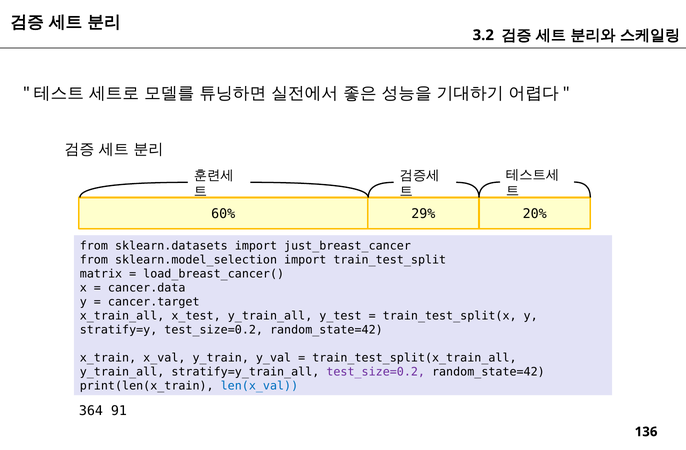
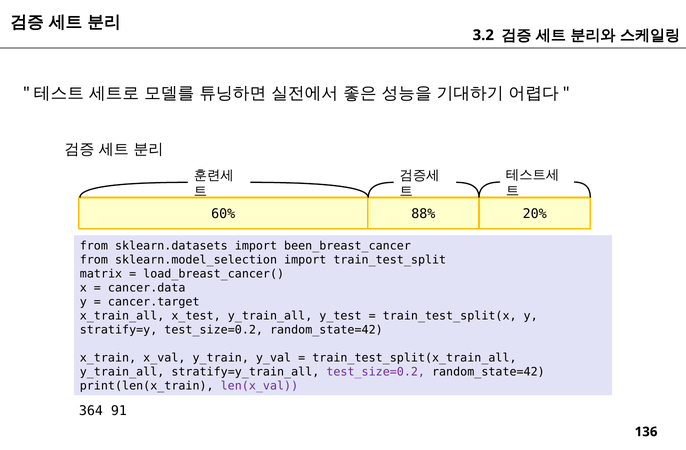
29%: 29% -> 88% (423, 214)
just_breast_cancer: just_breast_cancer -> been_breast_cancer (348, 246)
len(x_val colour: blue -> purple (259, 387)
